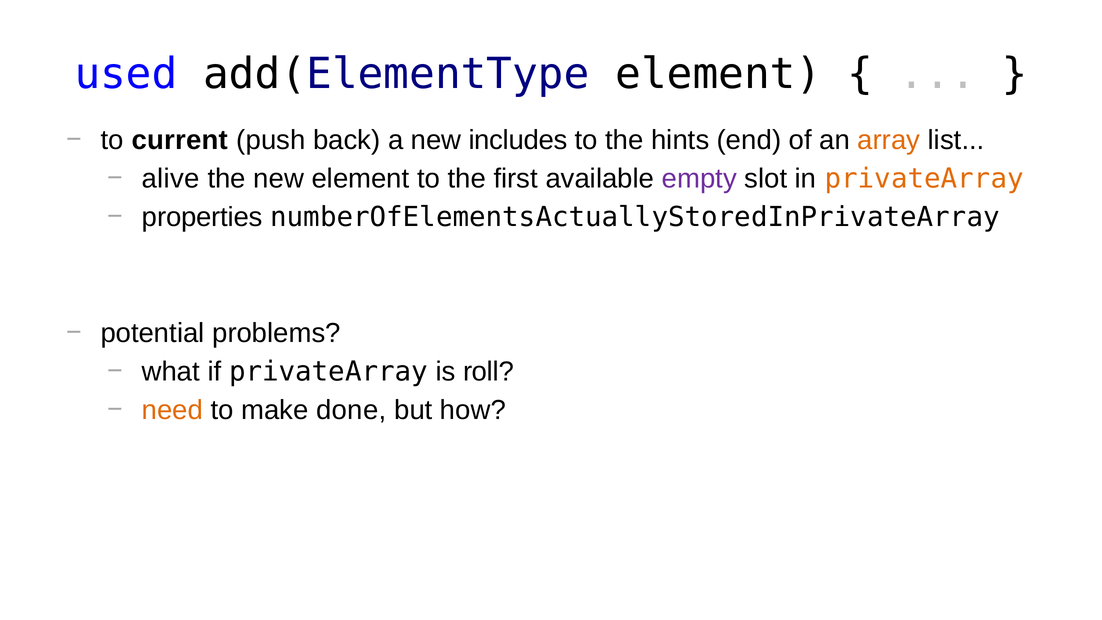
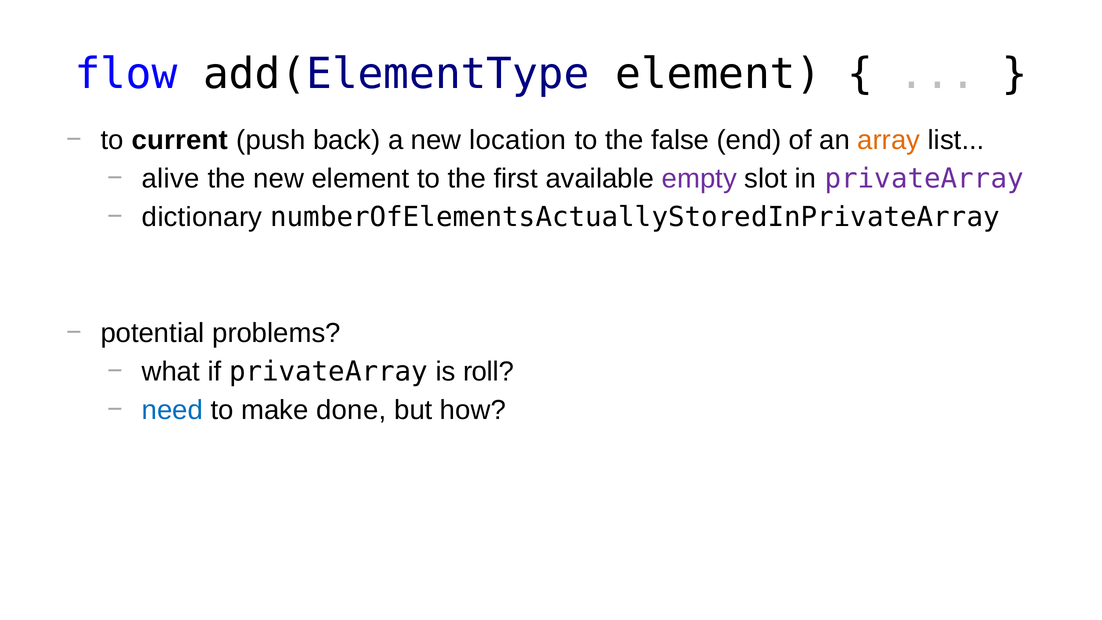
used: used -> flow (126, 74)
includes: includes -> location (518, 140)
hints: hints -> false (680, 140)
privateArray colour: orange -> purple (924, 179)
properties: properties -> dictionary (202, 217)
need colour: orange -> blue (172, 410)
